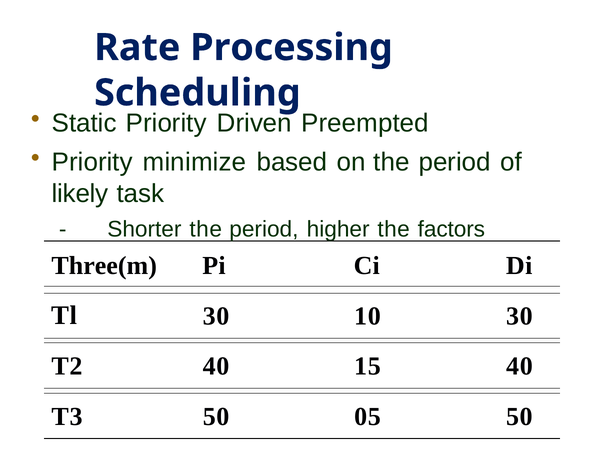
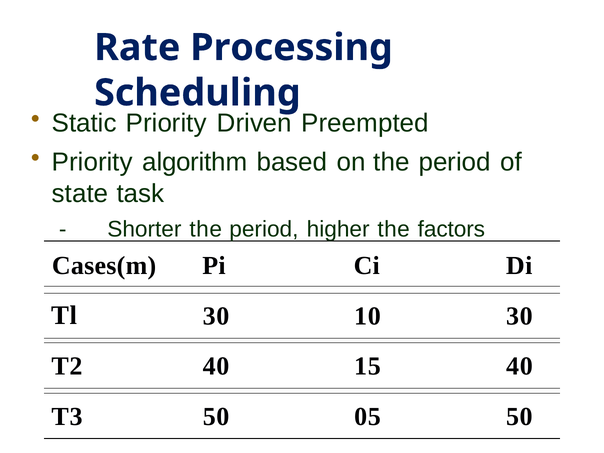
minimize: minimize -> algorithm (195, 162)
likely: likely -> state (80, 193)
Three(m: Three(m -> Cases(m (104, 265)
